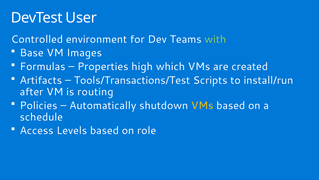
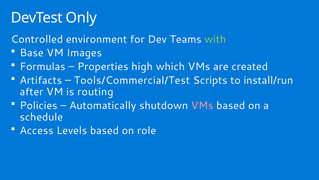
User: User -> Only (81, 18)
Tools/Transactions/Test: Tools/Transactions/Test -> Tools/Commercial/Test (132, 80)
VMs colour: yellow -> pink (202, 105)
